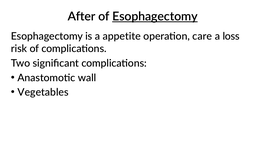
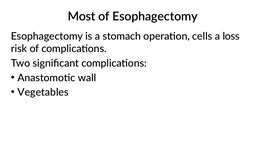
After: After -> Most (82, 16)
Esophagectomy underline: present -> none (155, 16)
appetite: appetite -> stomach (122, 36)
care: care -> cells (202, 36)
